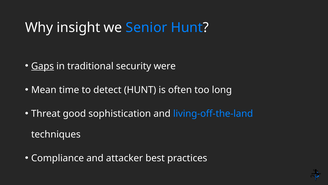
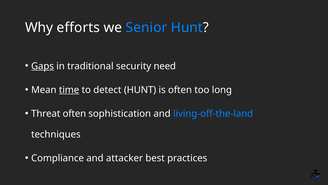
insight: insight -> efforts (78, 28)
were: were -> need (165, 66)
time underline: none -> present (69, 90)
Threat good: good -> often (74, 113)
